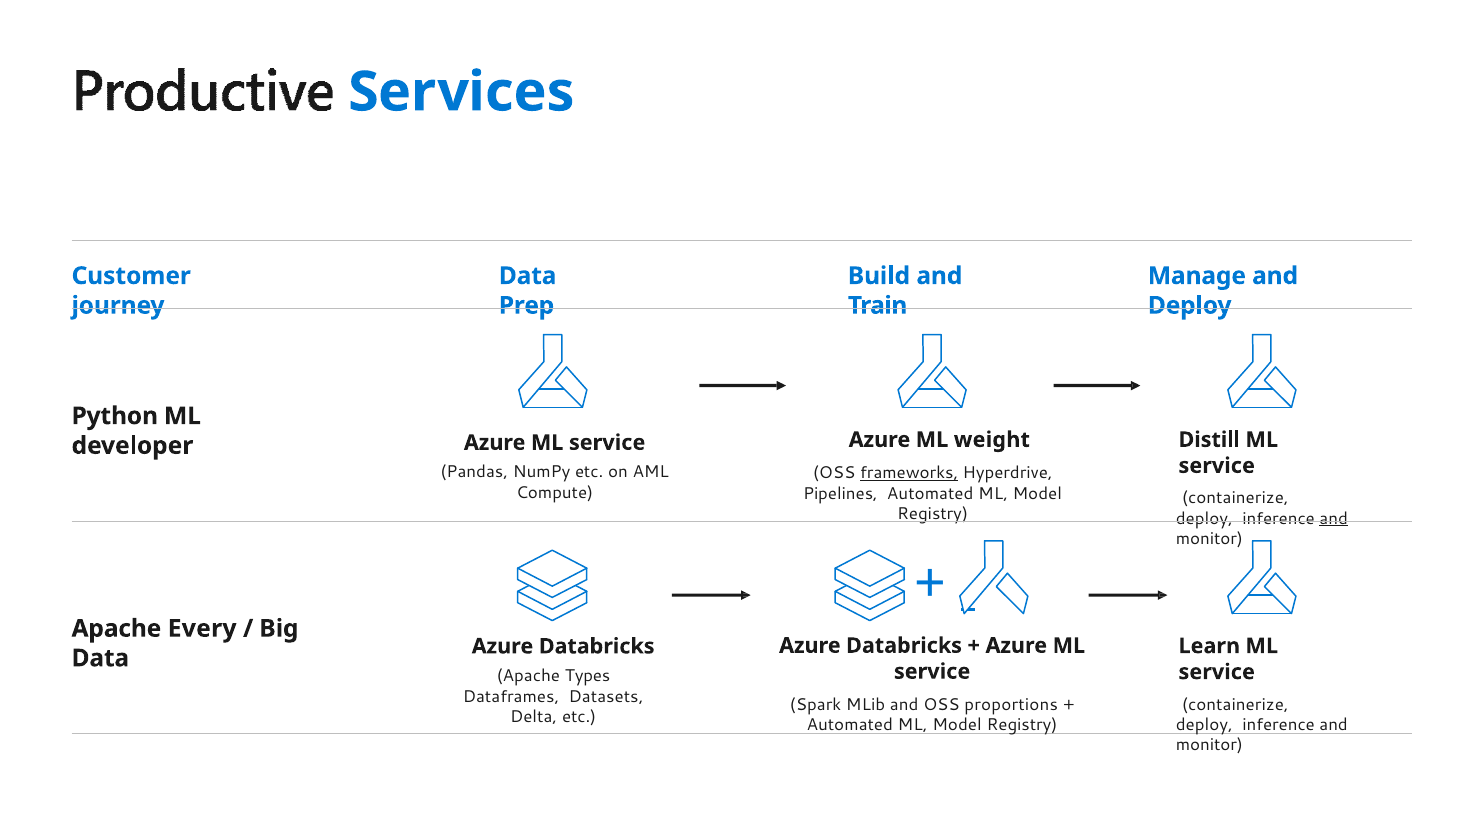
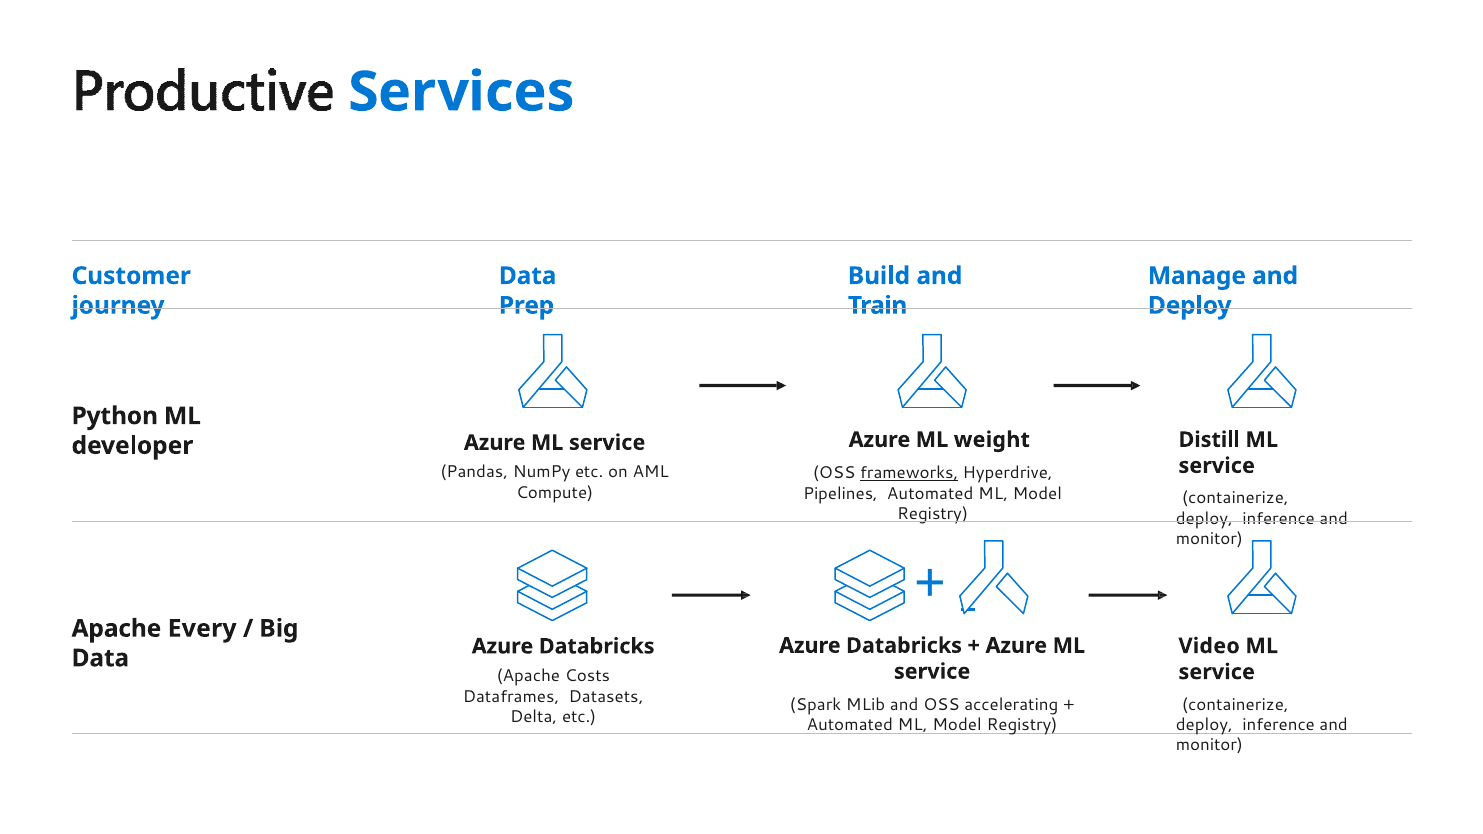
and underline: present -> none (1334, 519)
Learn: Learn -> Video (1209, 646)
Types: Types -> Costs (588, 676)
proportions: proportions -> accelerating (1011, 705)
